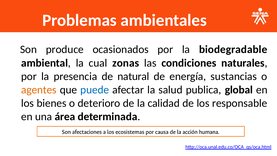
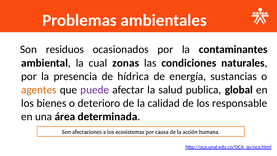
produce: produce -> residuos (65, 49)
biodegradable: biodegradable -> contaminantes (233, 49)
natural: natural -> hídrica (133, 76)
puede colour: blue -> purple (95, 90)
